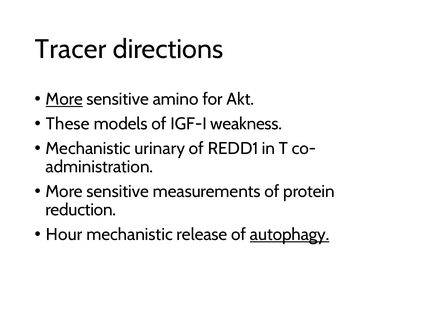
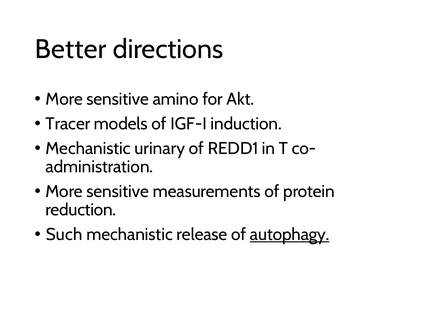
Tracer: Tracer -> Better (71, 49)
More underline: present -> none (64, 99)
These: These -> Tracer (68, 124)
weakness: weakness -> induction (246, 124)
Hour: Hour -> Such (64, 235)
